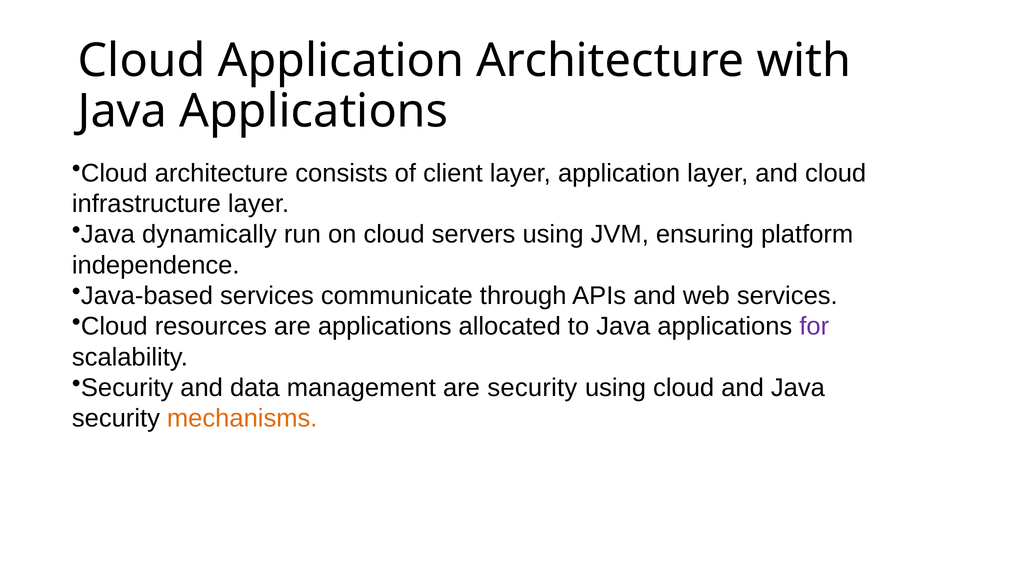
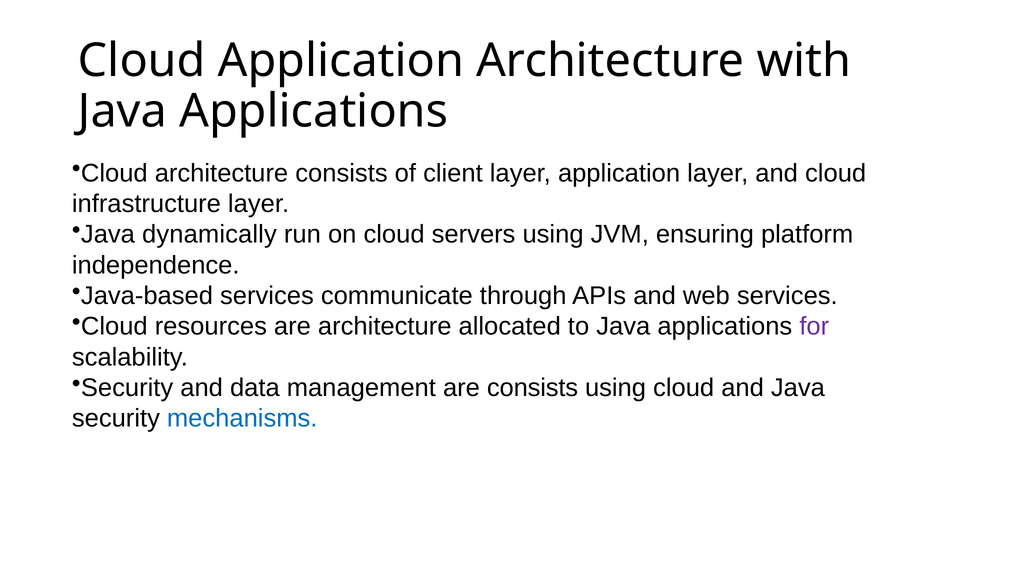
are applications: applications -> architecture (385, 326)
are security: security -> consists (533, 388)
mechanisms colour: orange -> blue (242, 418)
